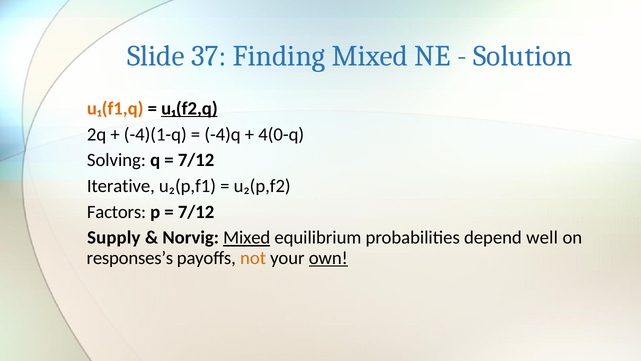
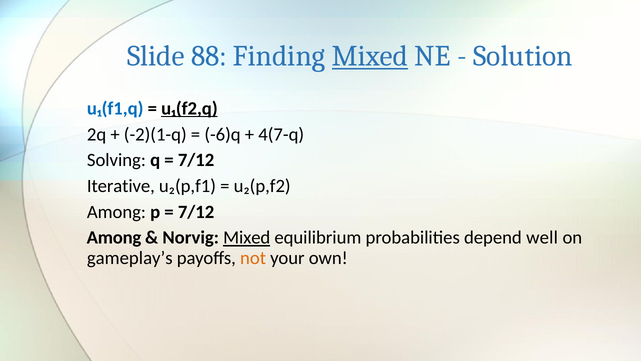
37: 37 -> 88 (209, 56)
Mixed underline: none -> present (370, 56)
u₁(f1,q colour: orange -> blue (115, 108)
-4)(1-q: -4)(1-q -> -2)(1-q (155, 134)
-4)q: -4)q -> -6)q (223, 134)
4(0-q: 4(0-q -> 4(7-q (281, 134)
Factors: Factors -> Among (116, 212)
Supply: Supply -> Among (114, 237)
responses’s: responses’s -> gameplay’s (130, 258)
own underline: present -> none (328, 258)
